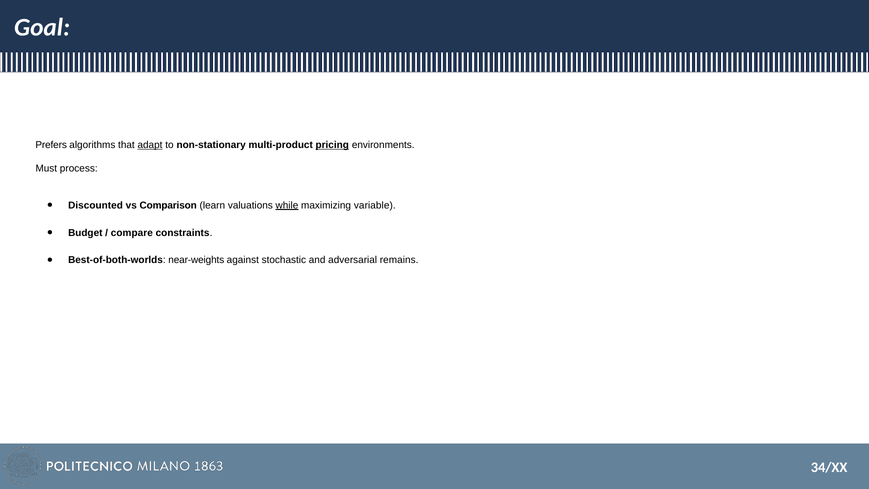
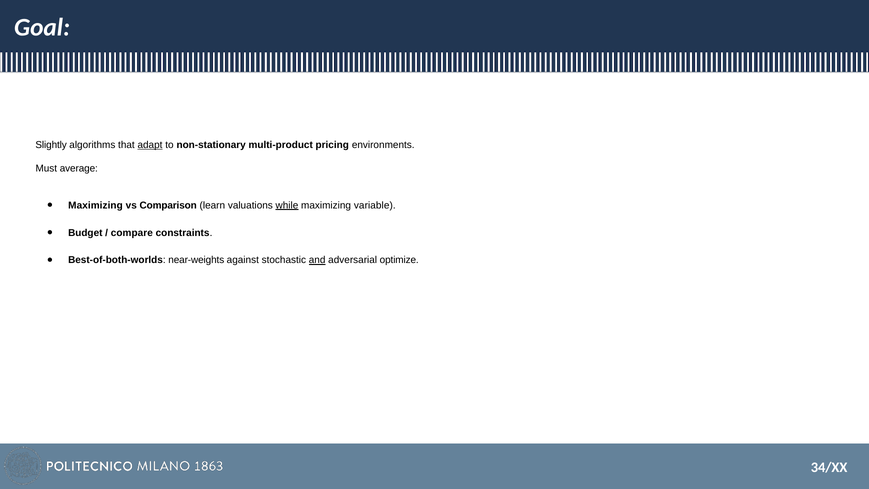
Prefers: Prefers -> Slightly (51, 145)
pricing underline: present -> none (332, 145)
process: process -> average (79, 169)
Discounted: Discounted -> Maximizing (95, 205)
and underline: none -> present (317, 260)
remains: remains -> optimize (399, 260)
